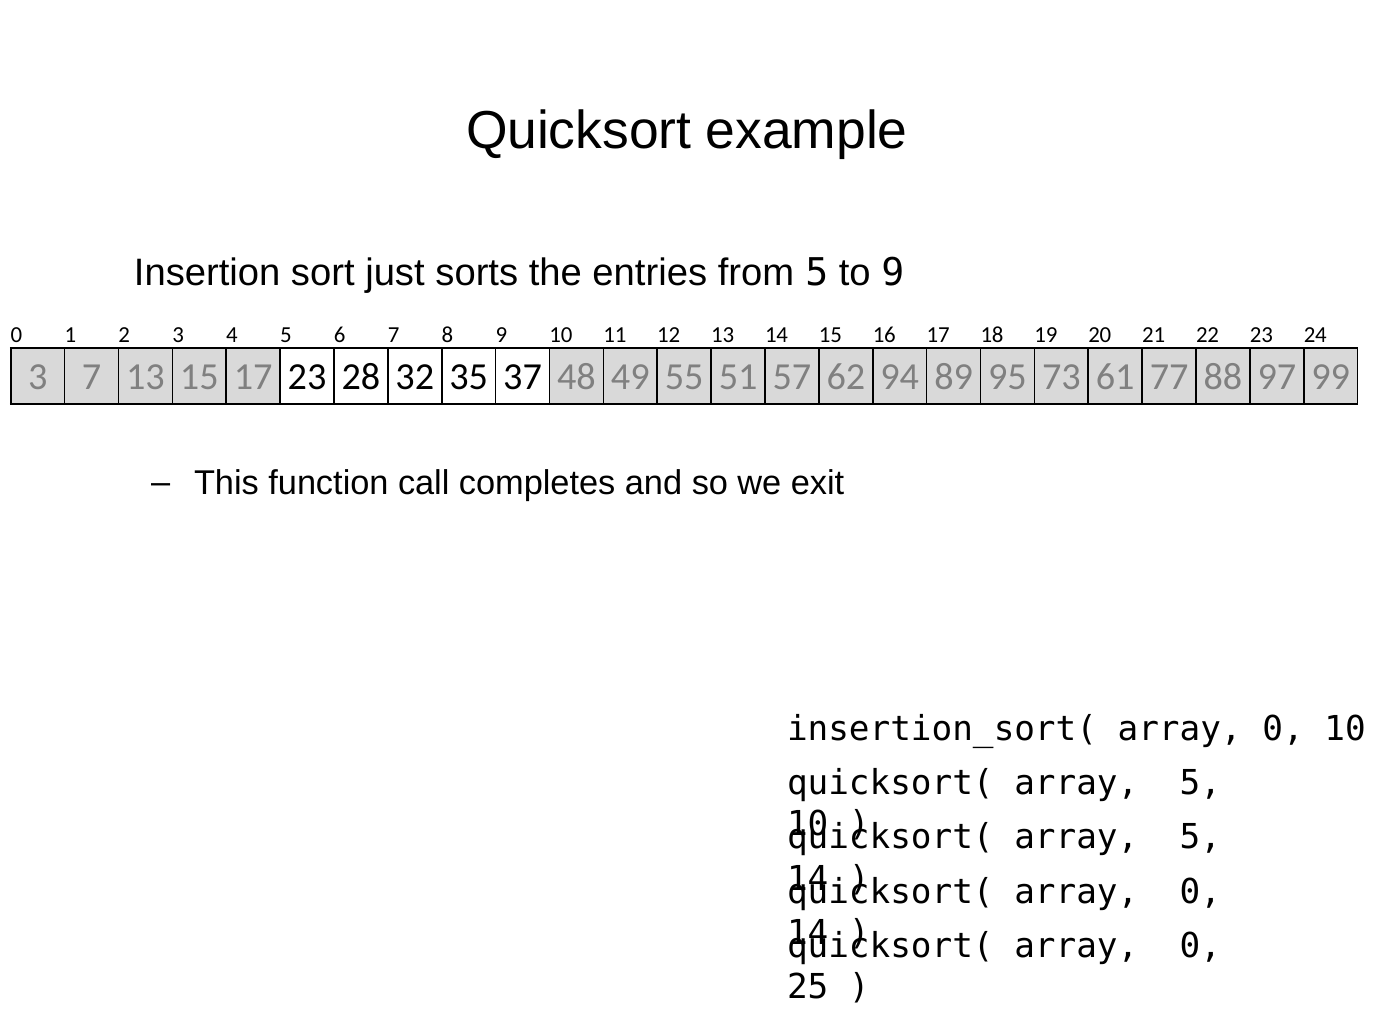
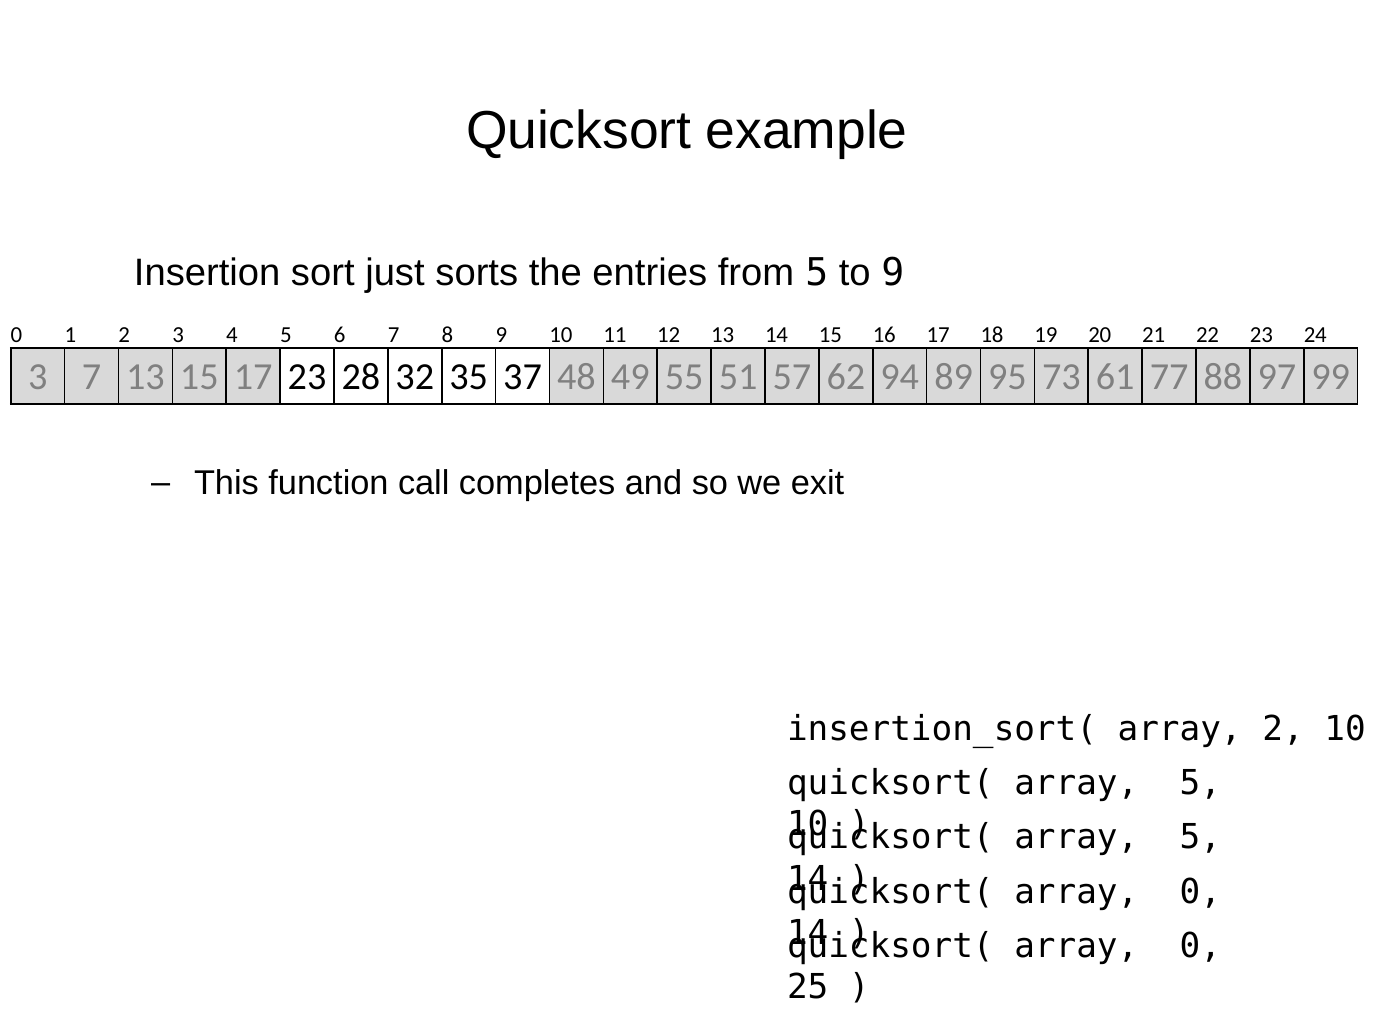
insertion_sort( array 0: 0 -> 2 (1283, 729)
